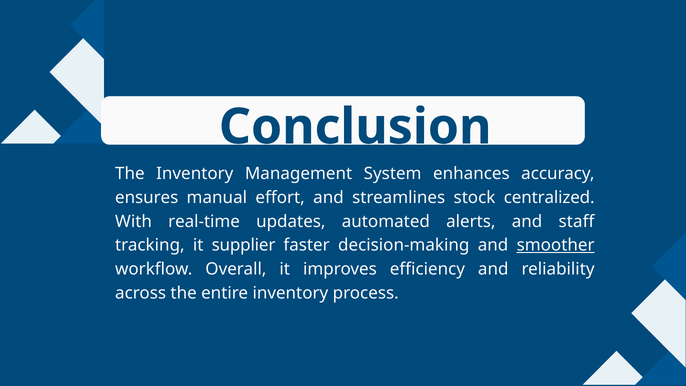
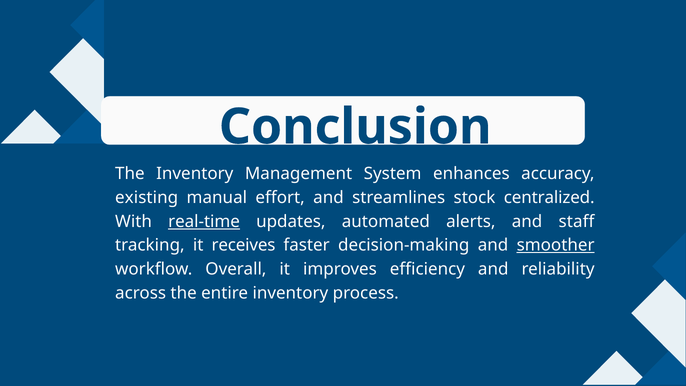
ensures: ensures -> existing (147, 198)
real-time underline: none -> present (204, 221)
supplier: supplier -> receives (244, 245)
